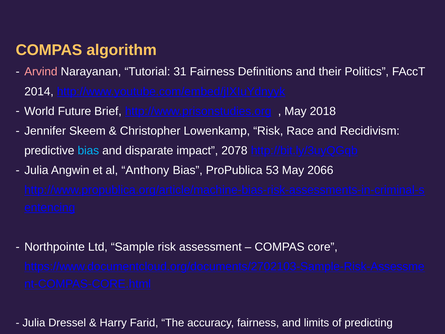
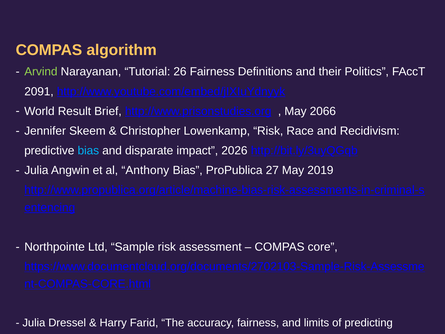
Arvind colour: pink -> light green (41, 72)
31: 31 -> 26 (180, 72)
2014: 2014 -> 2091 (39, 91)
Future: Future -> Result (74, 111)
May 2018: 2018 -> 2066 (323, 111)
2078: 2078 -> 2026 (234, 151)
53: 53 -> 27 (272, 170)
2066: 2066 -> 2019 (320, 170)
